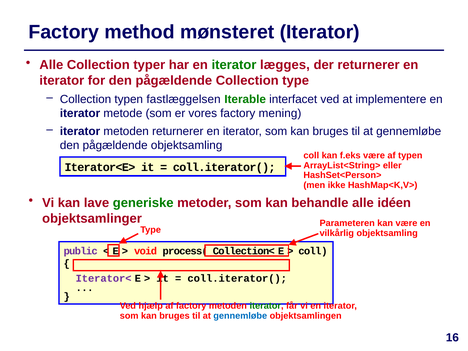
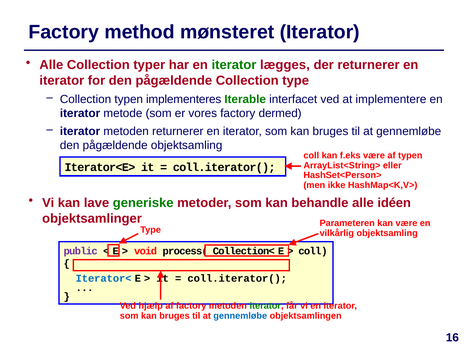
fastlæggelsen: fastlæggelsen -> implementeres (184, 99)
mening: mening -> dermed (280, 113)
Iterator< colour: purple -> blue (104, 279)
